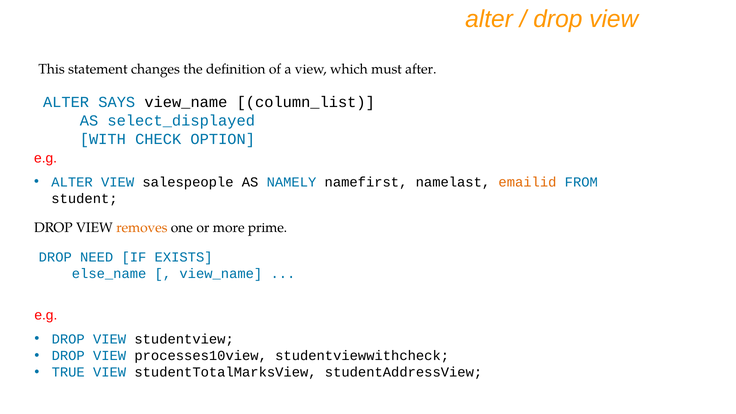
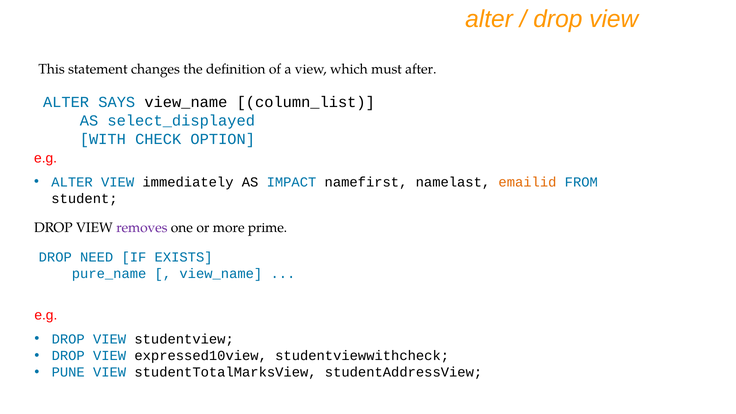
salespeople: salespeople -> immediately (188, 182)
NAMELY: NAMELY -> IMPACT (291, 182)
removes colour: orange -> purple (142, 228)
else_name: else_name -> pure_name (109, 274)
processes10view: processes10view -> expressed10view (201, 356)
TRUE: TRUE -> PUNE (68, 372)
